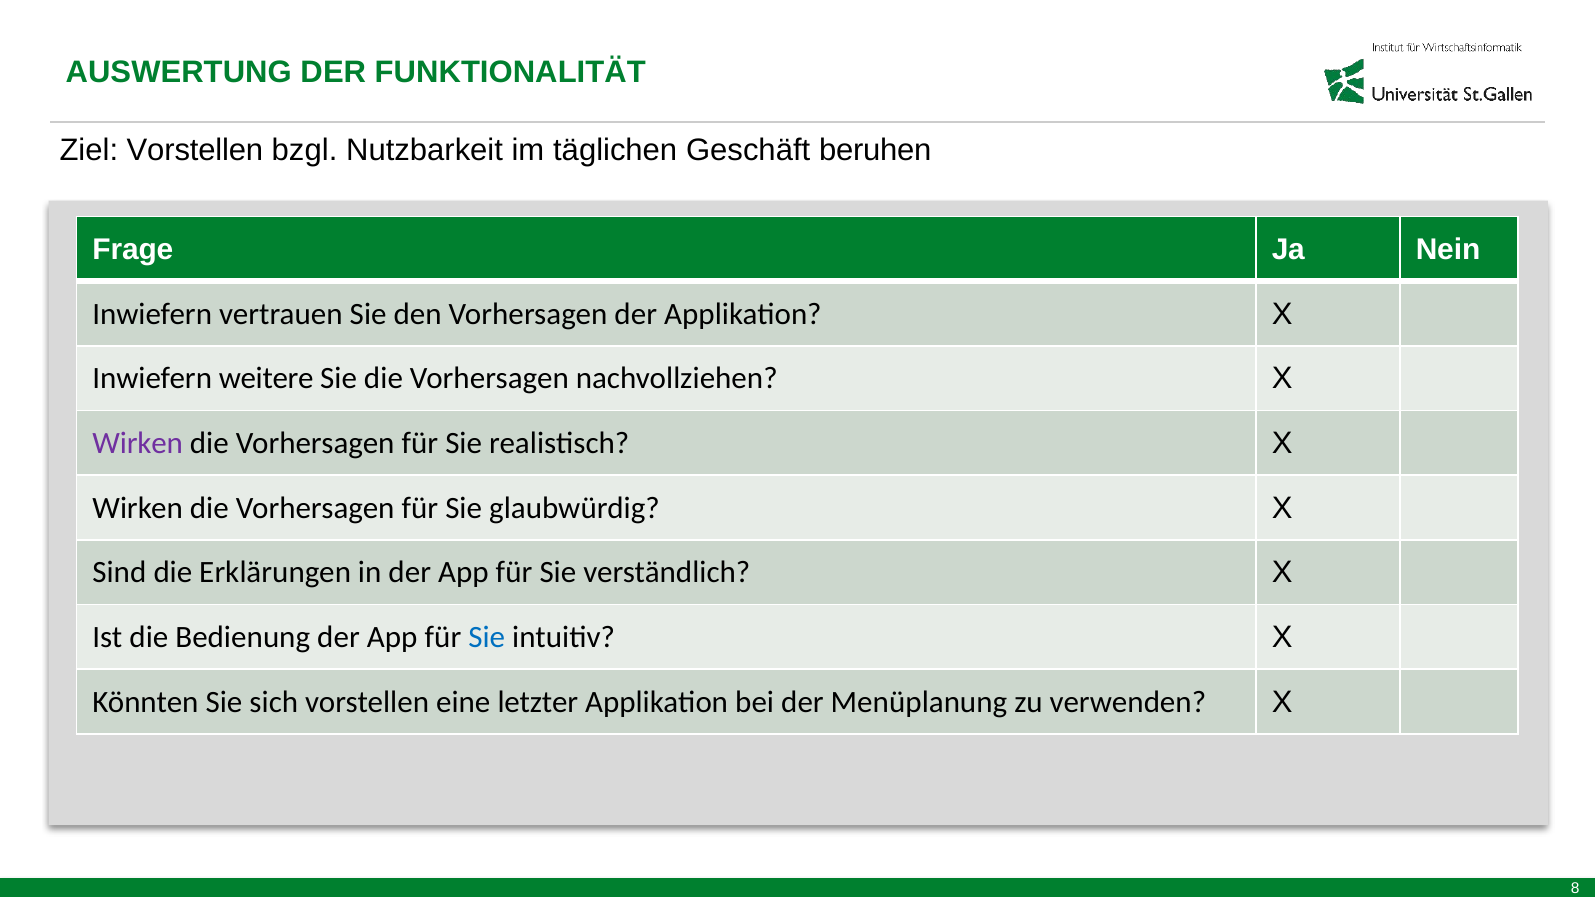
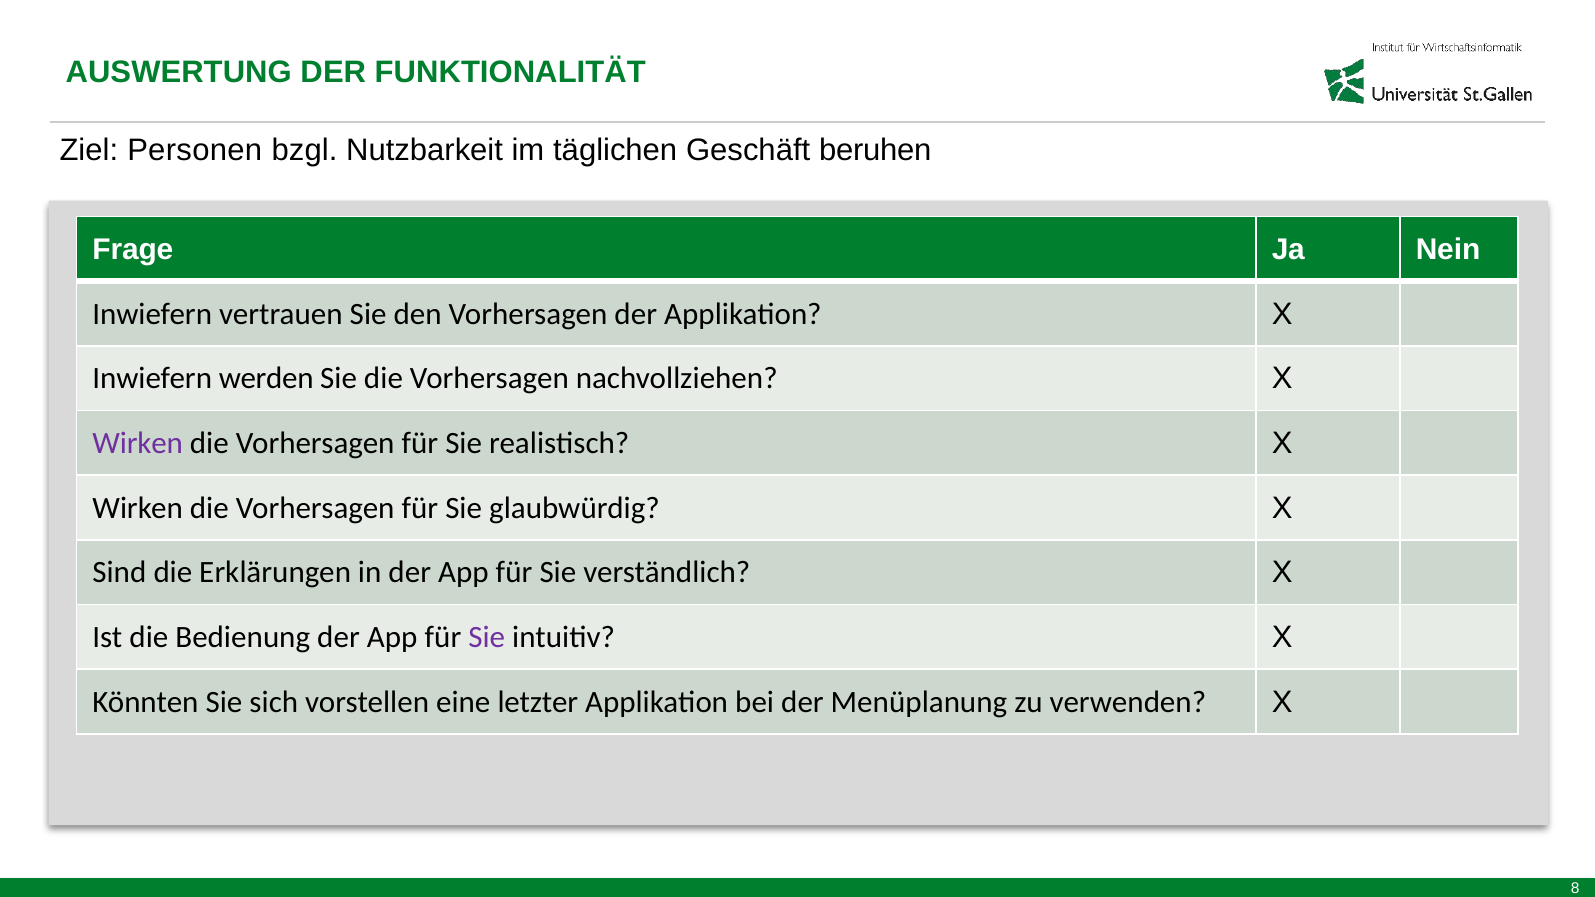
Ziel Vorstellen: Vorstellen -> Personen (195, 151)
weitere: weitere -> werden (266, 379)
Sie colour: blue -> purple (487, 637)
